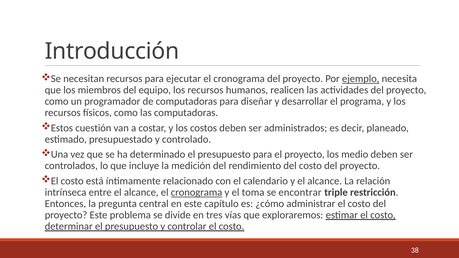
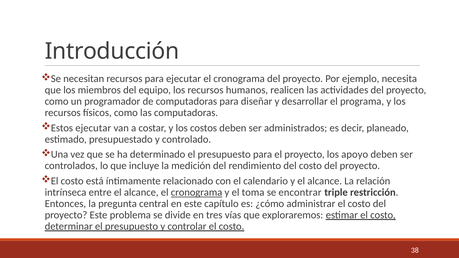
ejemplo underline: present -> none (361, 79)
Estos cuestión: cuestión -> ejecutar (93, 128)
medio: medio -> apoyo (355, 155)
